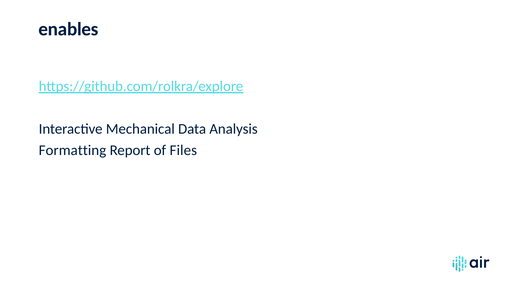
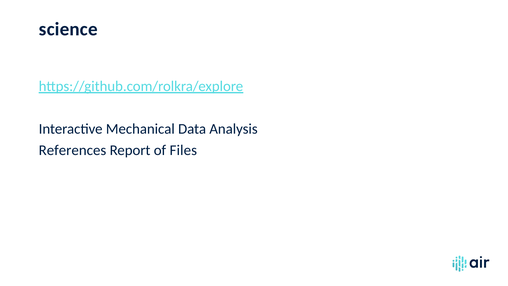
enables: enables -> science (68, 29)
Formatting: Formatting -> References (72, 150)
